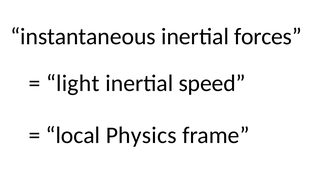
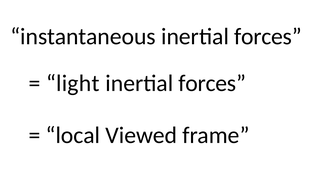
speed: speed -> forces (212, 83)
Physics: Physics -> Viewed (141, 135)
